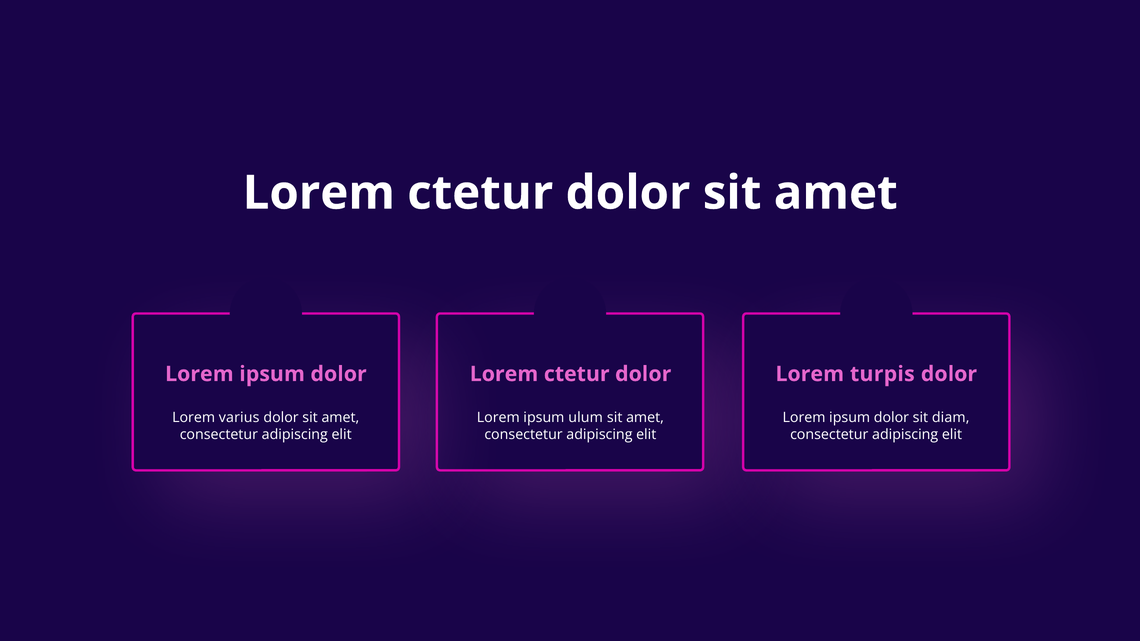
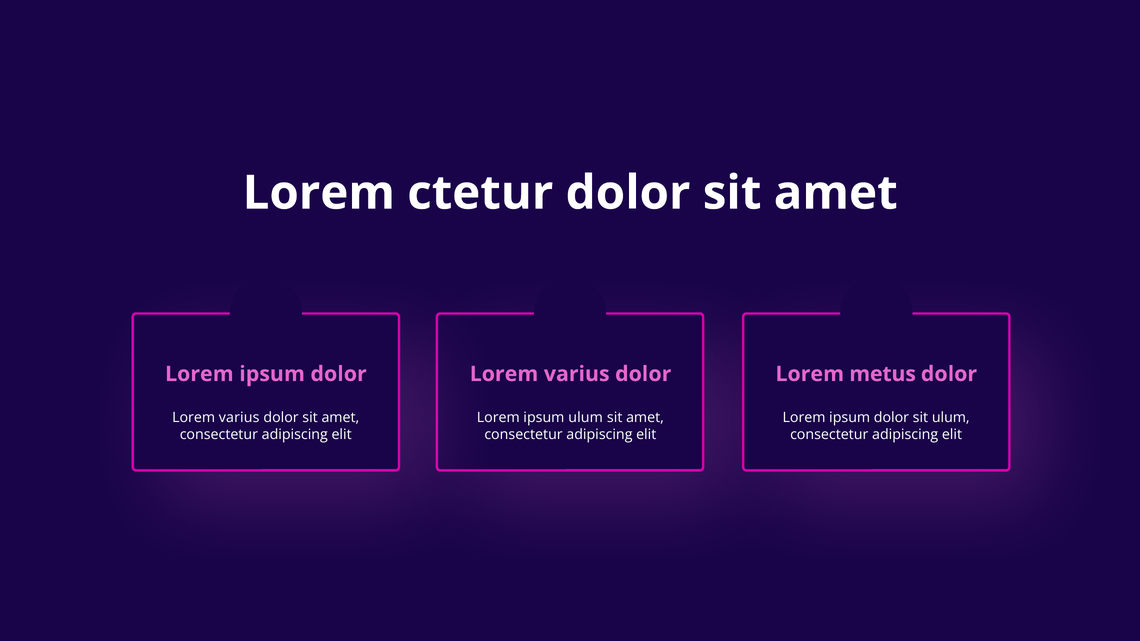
ctetur: ctetur -> varius (577, 374)
turpis: turpis -> metus (883, 374)
sit diam: diam -> ulum (951, 418)
